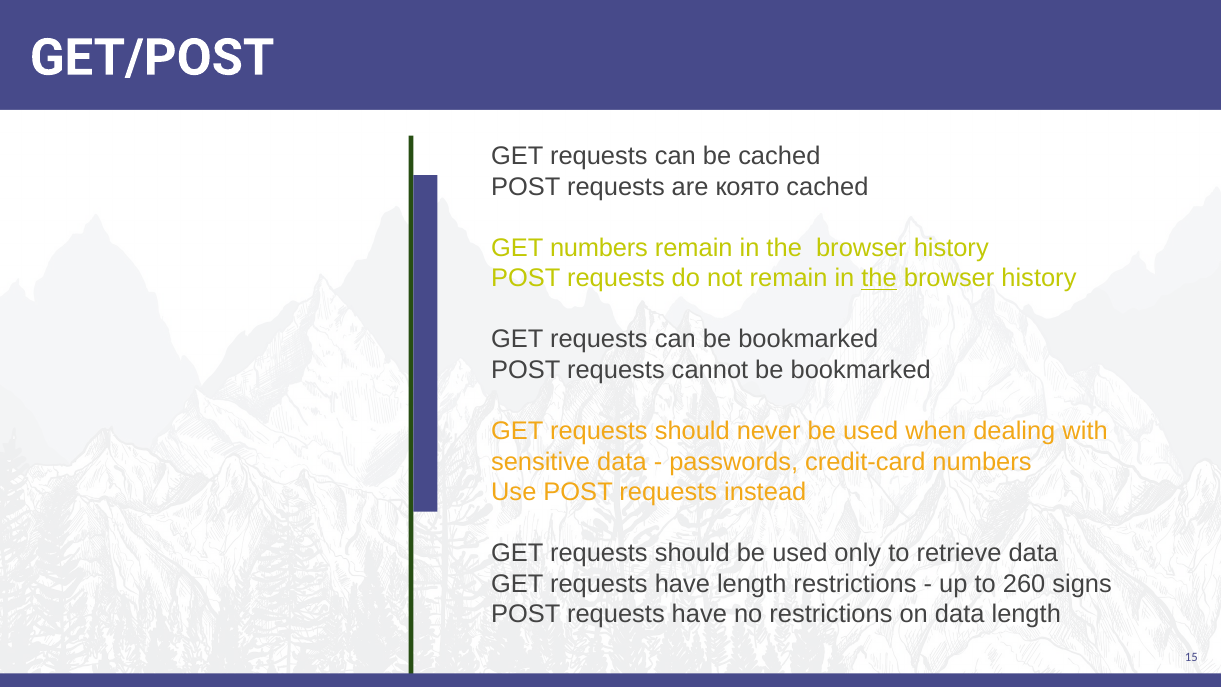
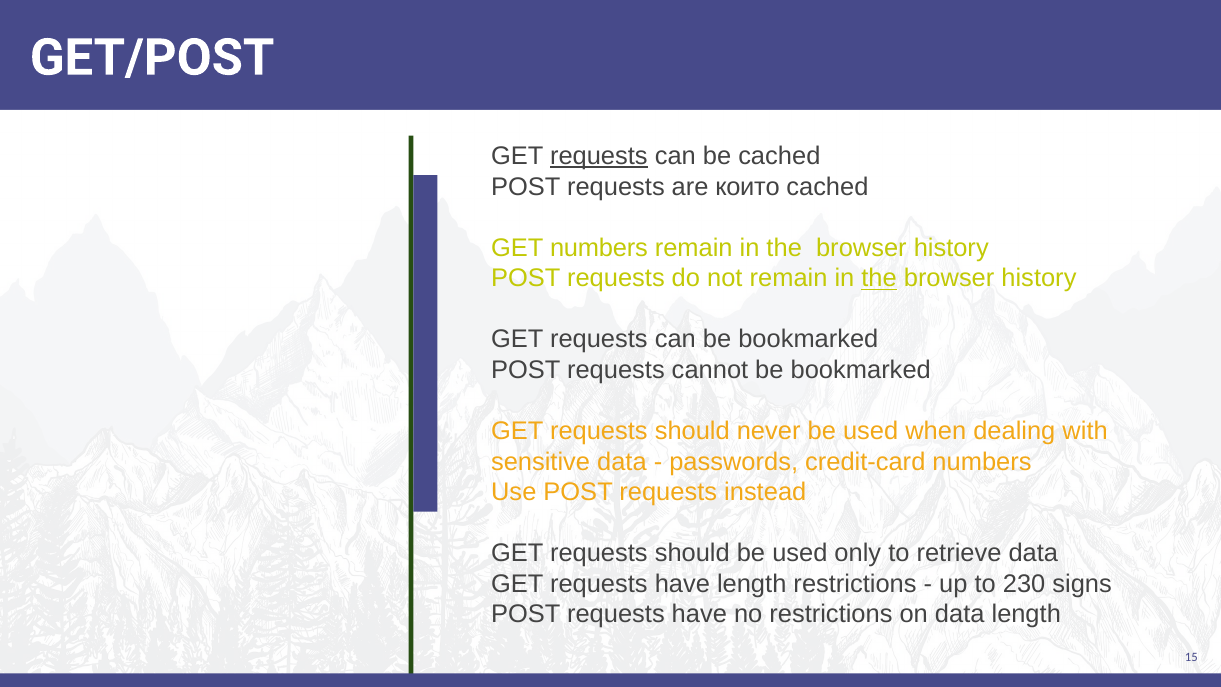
requests underline: none -> present (599, 156)
която: която -> които (748, 187)
260: 260 -> 230 (1024, 584)
